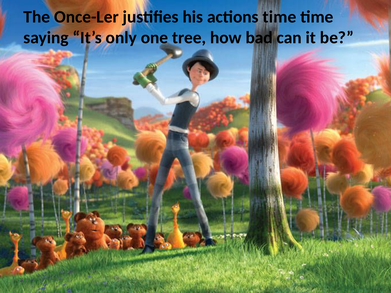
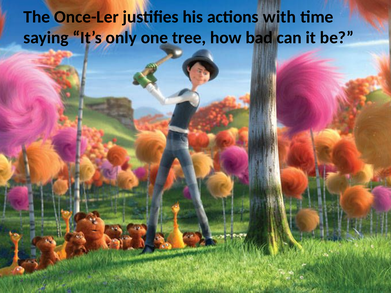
actions time: time -> with (279, 17)
